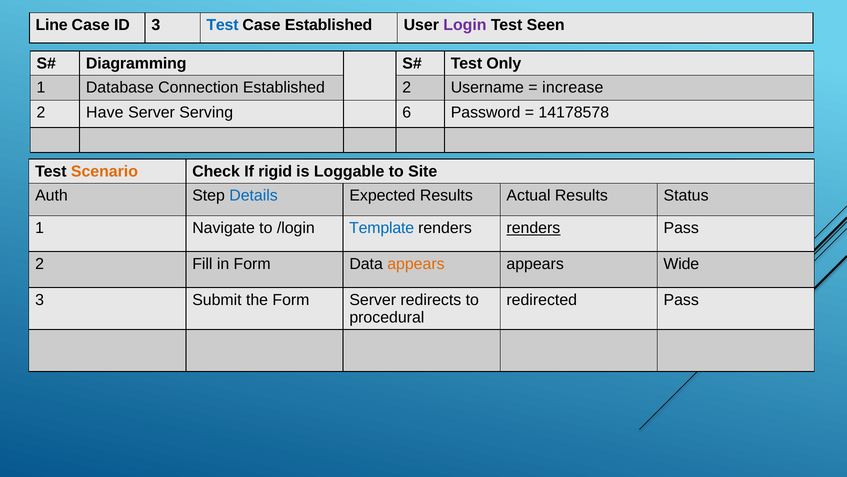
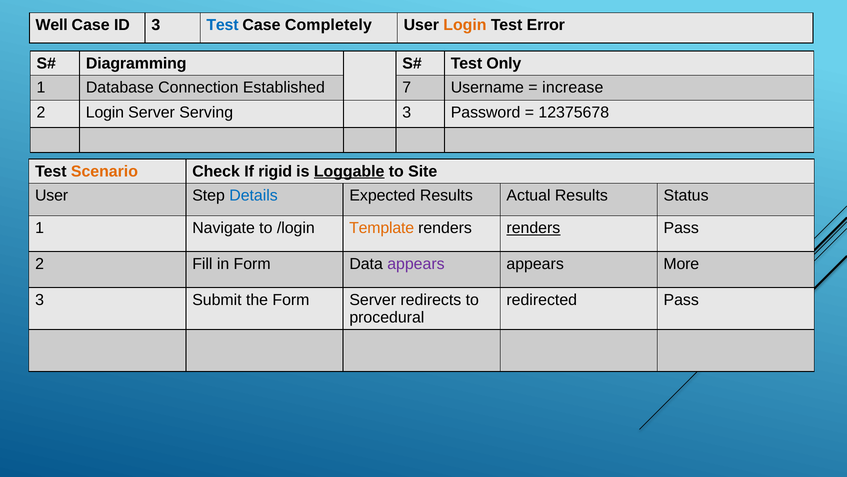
Line: Line -> Well (52, 25)
Case Established: Established -> Completely (328, 25)
Login colour: purple -> orange (465, 25)
Seen: Seen -> Error (546, 25)
Established 2: 2 -> 7 (407, 87)
2 Have: Have -> Login (105, 113)
Serving 6: 6 -> 3 (407, 113)
14178578: 14178578 -> 12375678 (574, 113)
Loggable underline: none -> present (349, 171)
Auth: Auth -> User (52, 195)
Template colour: blue -> orange (382, 228)
appears colour: orange -> purple (416, 264)
Wide: Wide -> More (681, 264)
